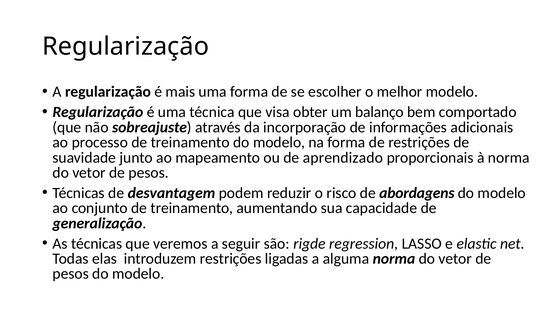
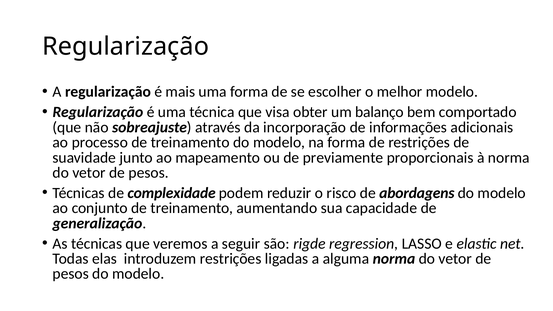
aprendizado: aprendizado -> previamente (343, 158)
desvantagem: desvantagem -> complexidade (172, 193)
